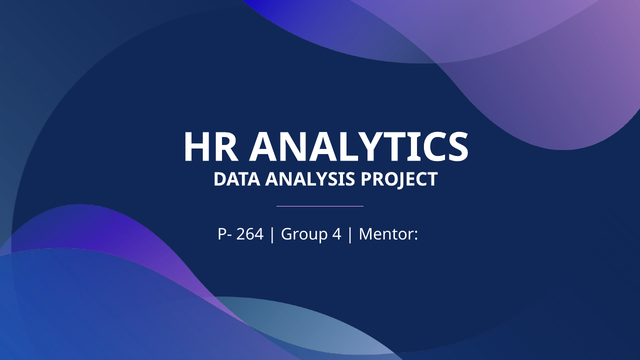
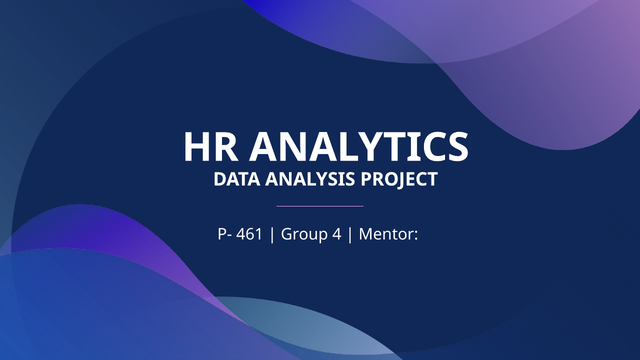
264: 264 -> 461 (250, 235)
